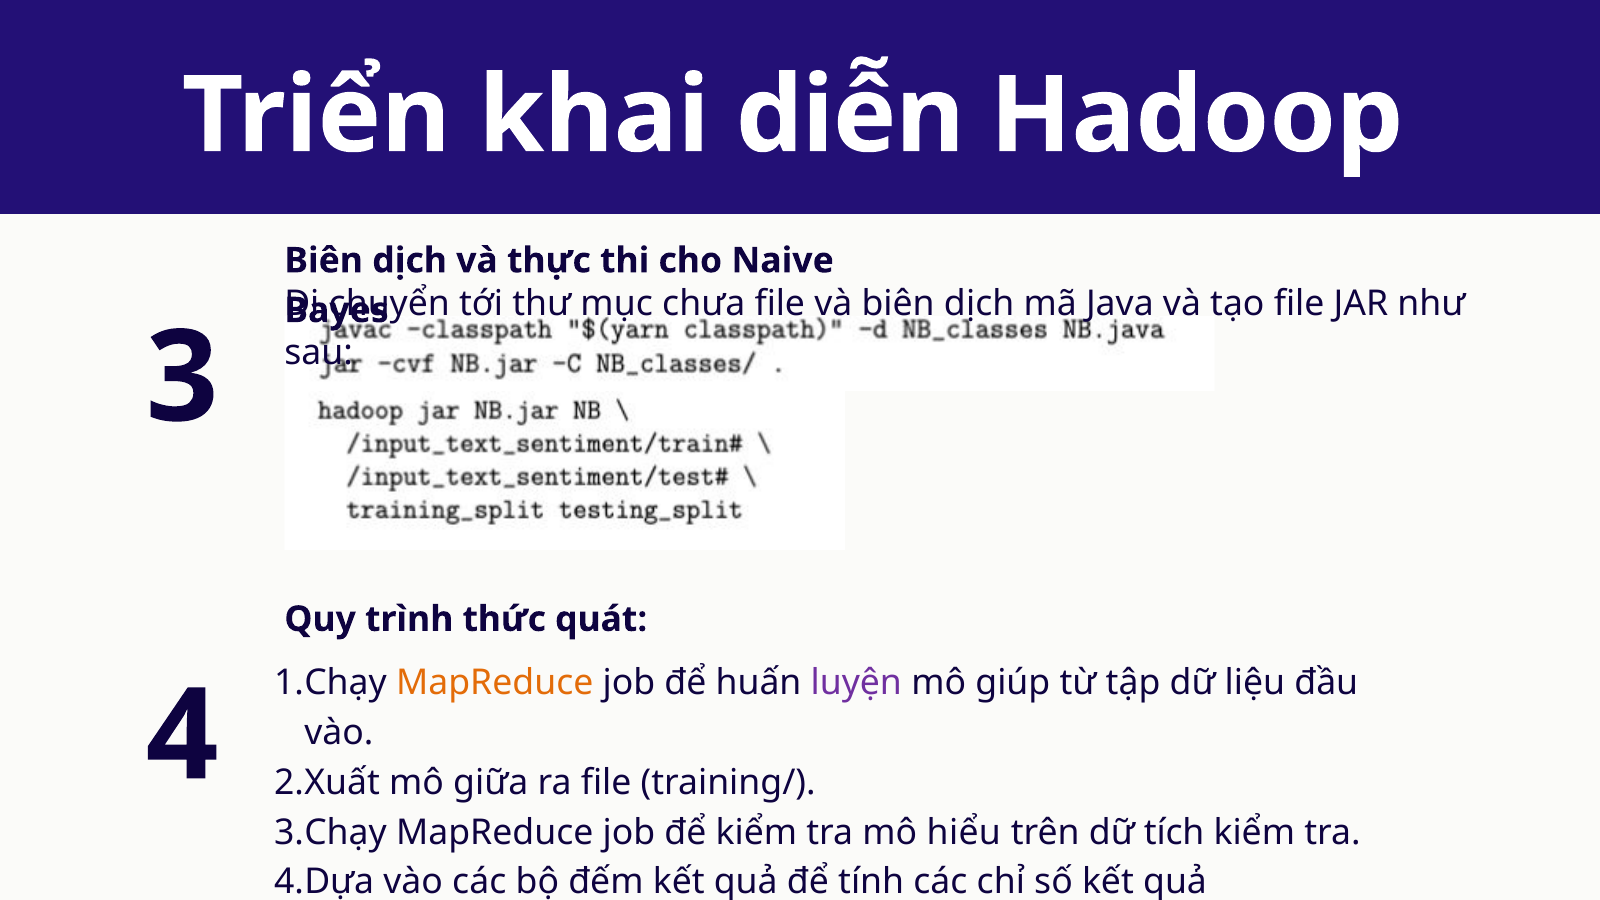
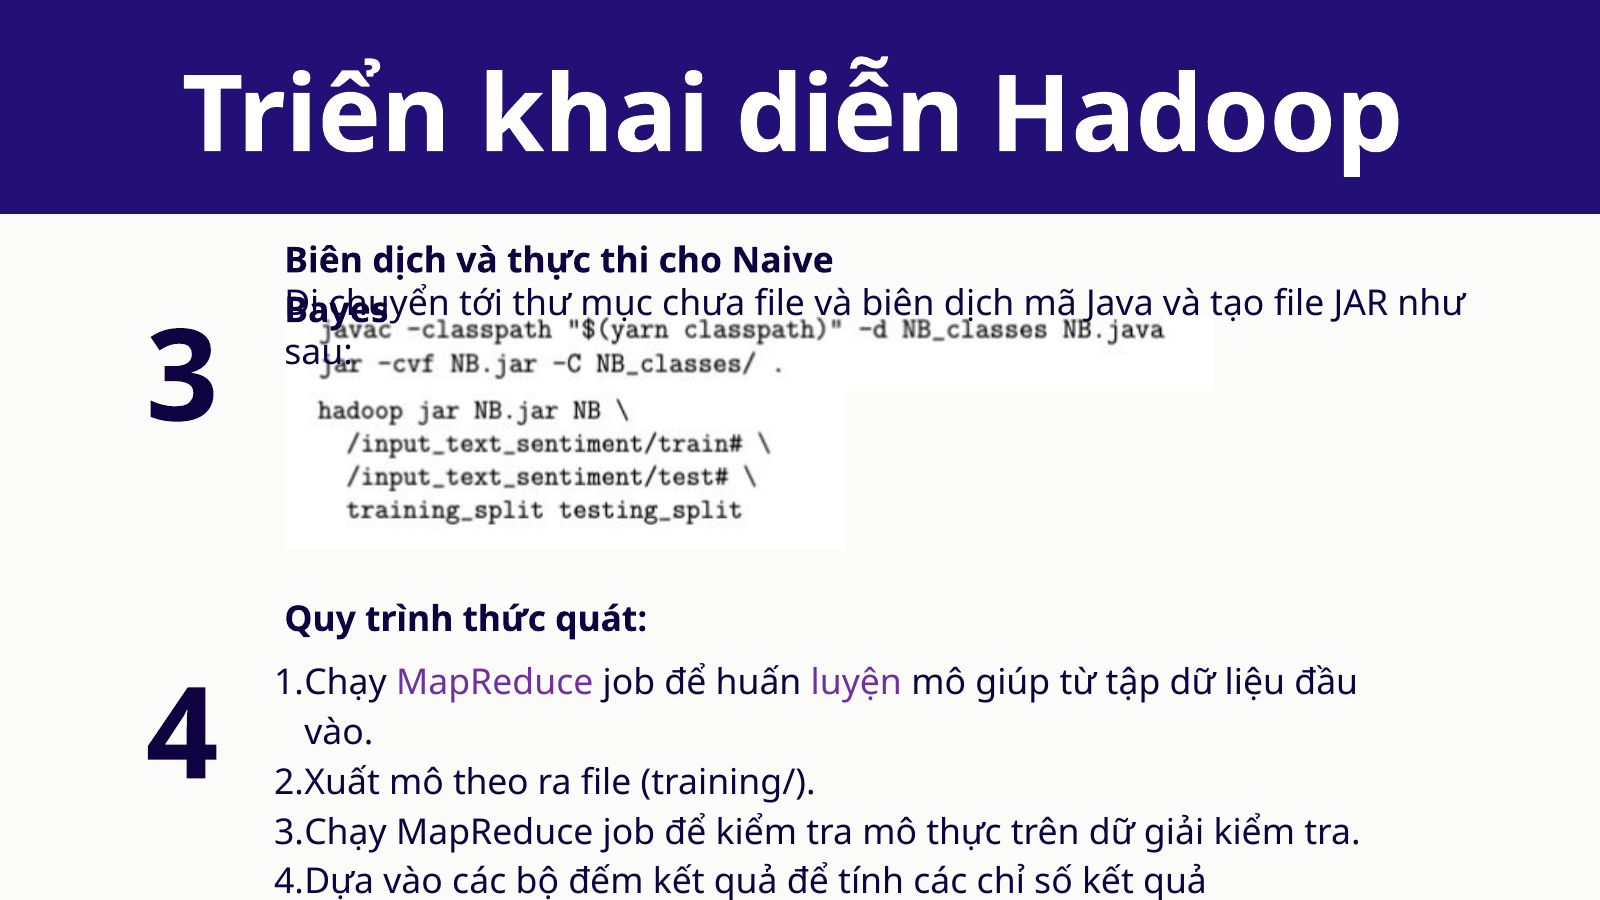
MapReduce colour: orange -> purple (495, 683)
giữa: giữa -> theo (491, 783)
mô hiểu: hiểu -> thực (964, 832)
tích: tích -> giải (1174, 832)
